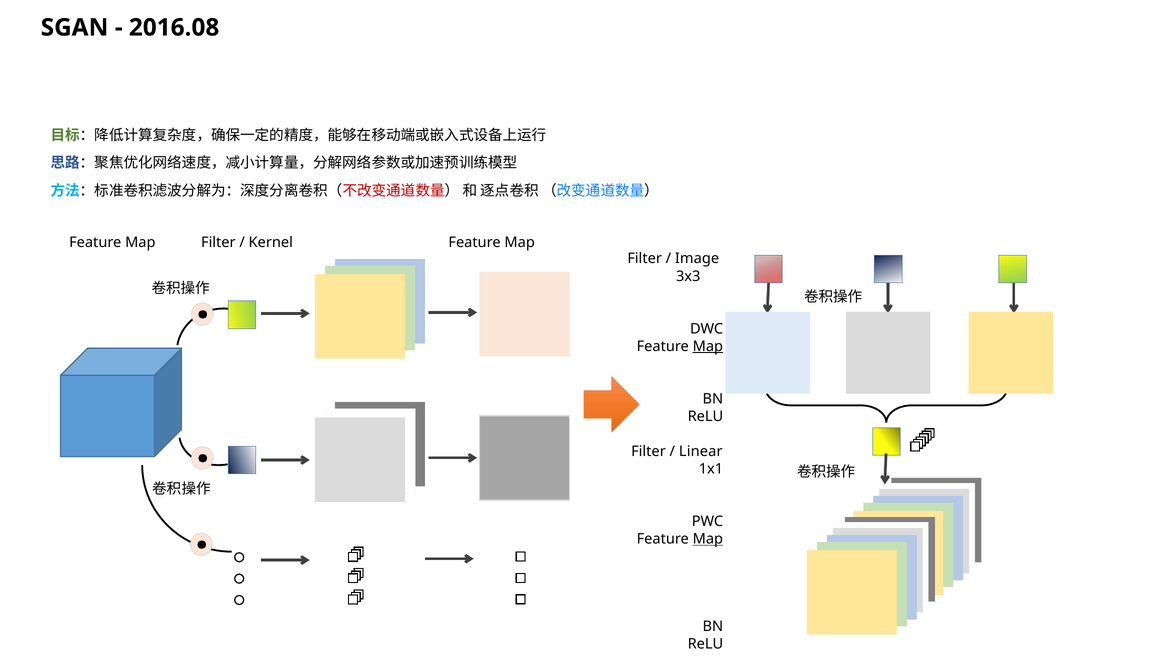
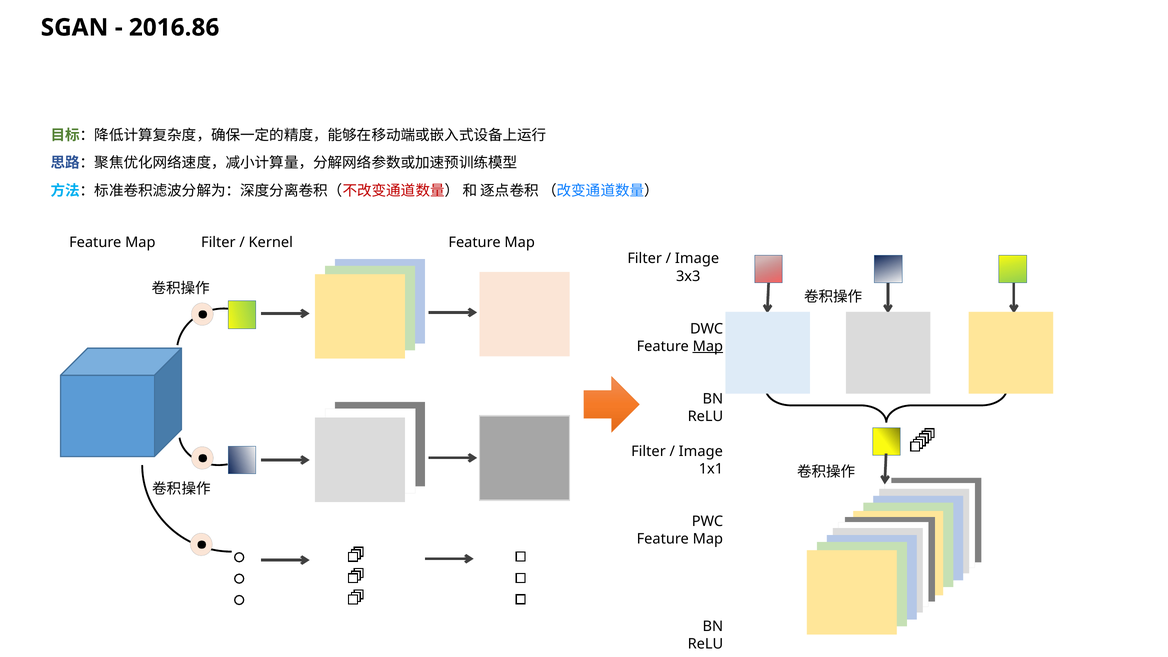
2016.08: 2016.08 -> 2016.86 (174, 28)
Linear: Linear -> Image (701, 451)
Map underline: present -> none (708, 539)
